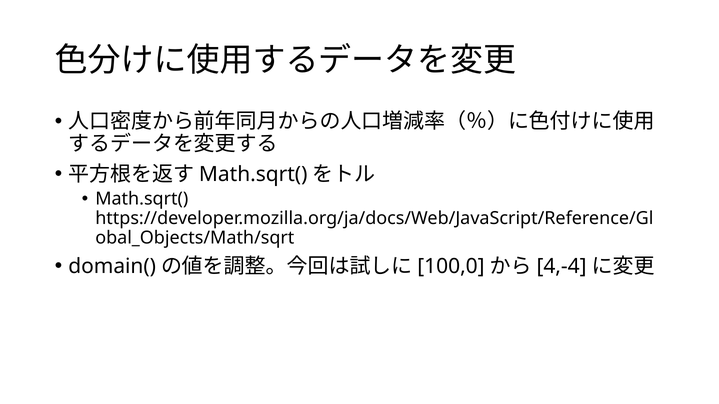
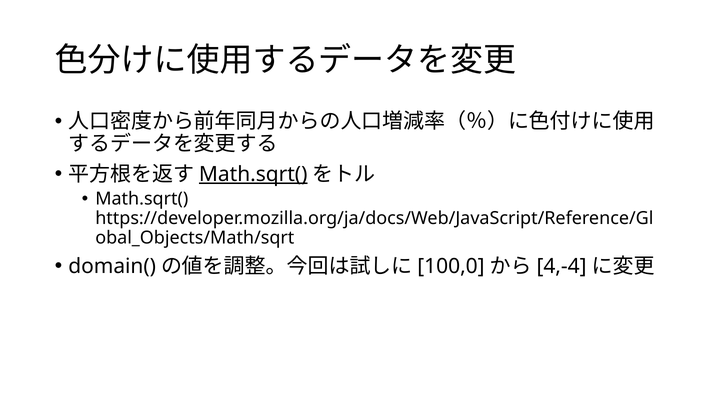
Math.sqrt( underline: none -> present (253, 174)
